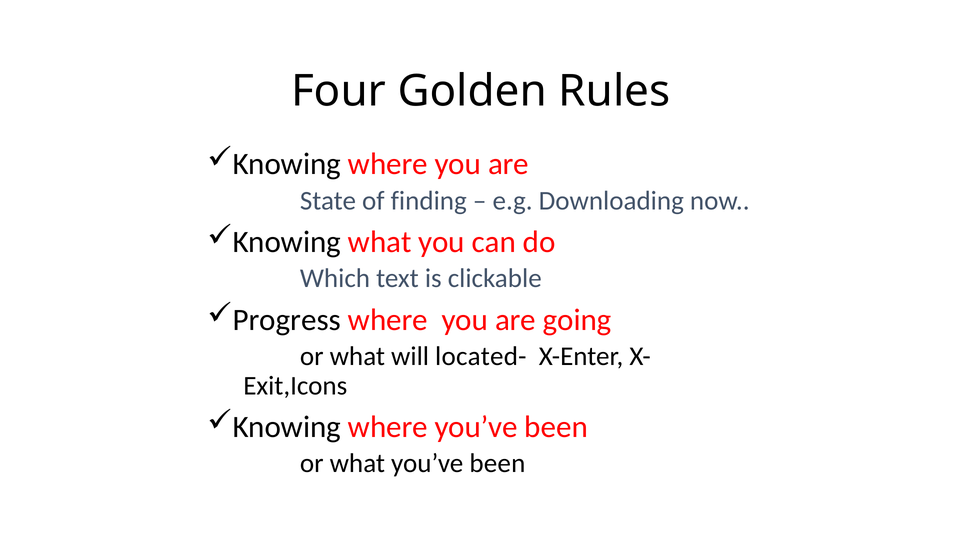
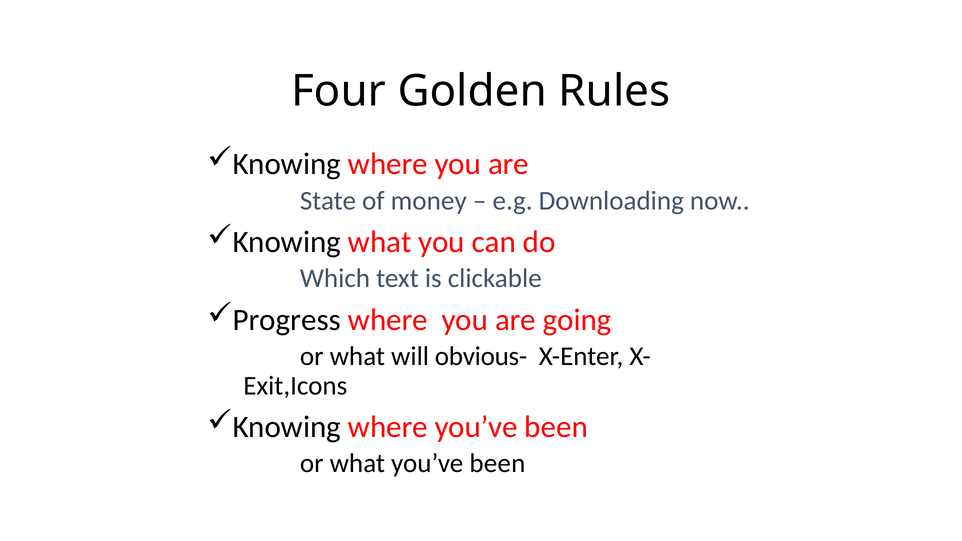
finding: finding -> money (429, 201)
located-: located- -> obvious- (481, 356)
